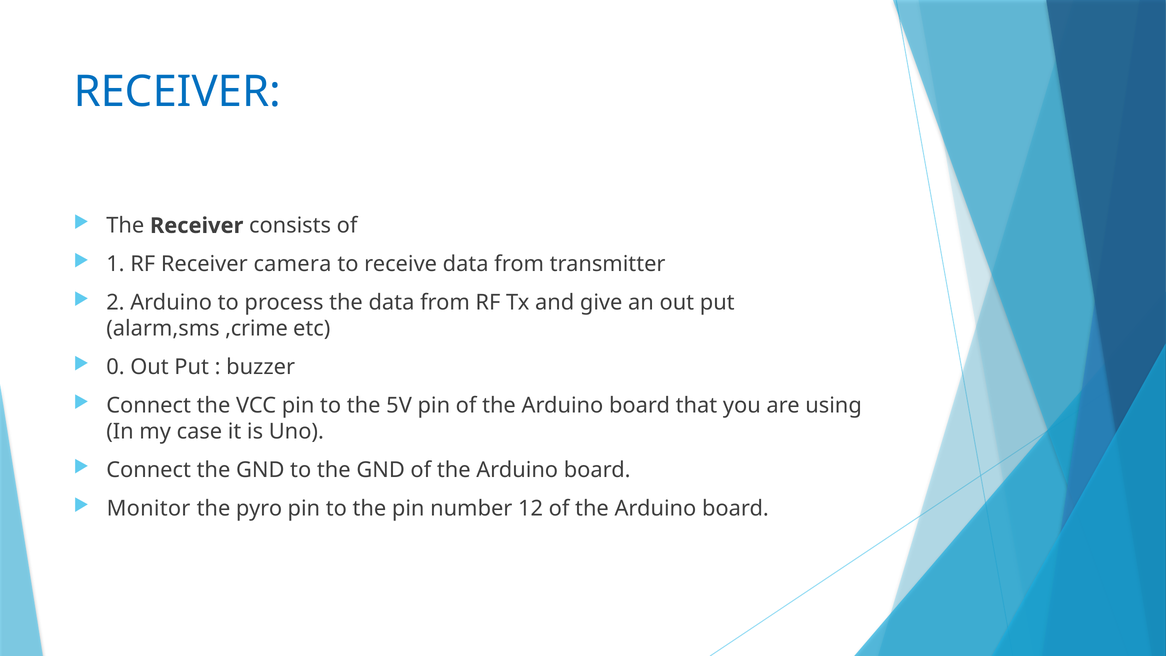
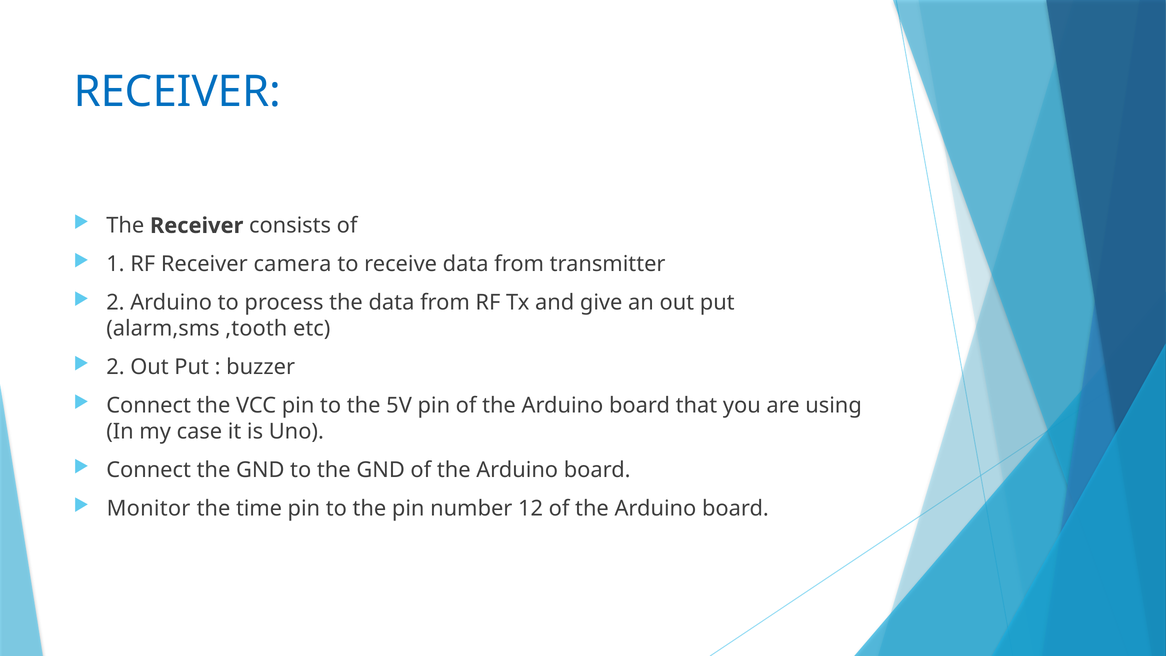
,crime: ,crime -> ,tooth (256, 329)
0: 0 -> 2 (115, 367)
pyro: pyro -> time (259, 508)
